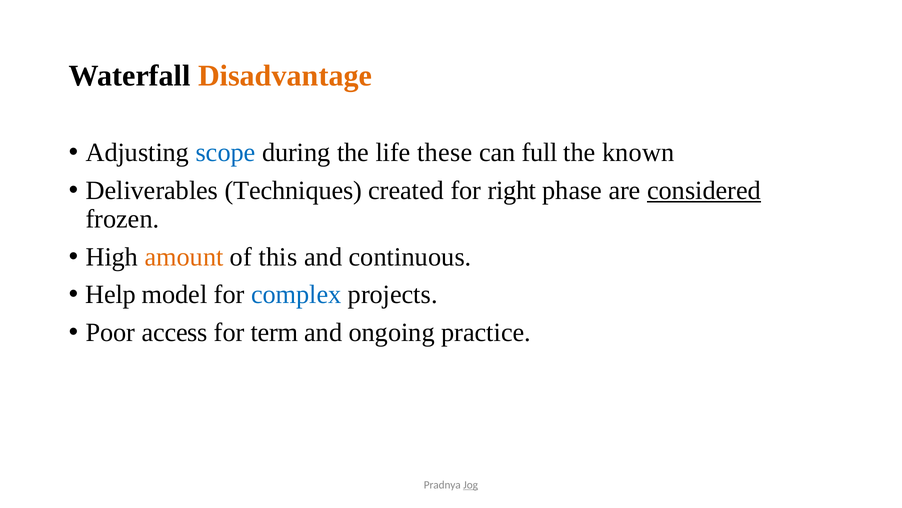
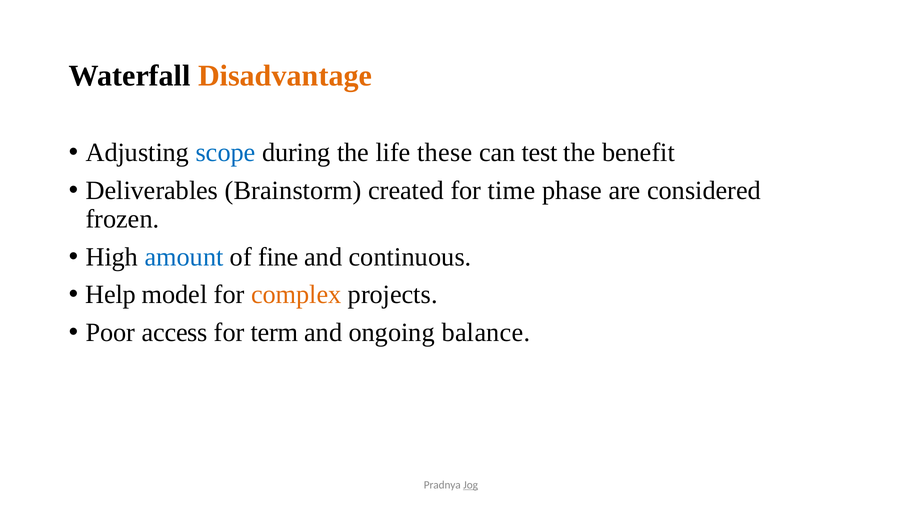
full: full -> test (540, 153)
known: known -> benefit (638, 153)
Techniques: Techniques -> Brainstorm (293, 190)
right: right -> time (512, 190)
considered underline: present -> none (704, 190)
amount colour: orange -> blue (184, 257)
this: this -> fine (278, 257)
complex colour: blue -> orange (296, 294)
practice: practice -> balance (486, 332)
